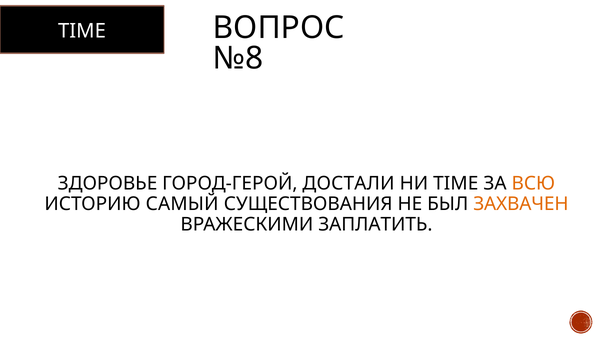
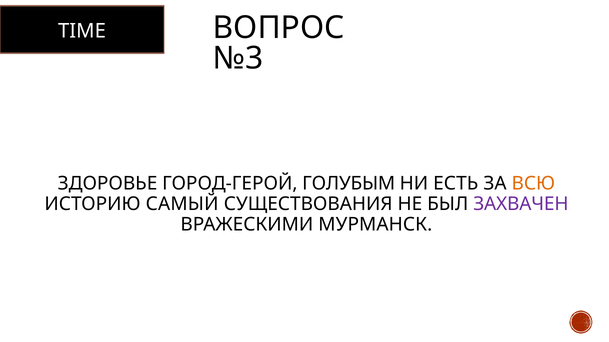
№8: №8 -> №3 (238, 58)
ДОСТАЛИ: ДОСТАЛИ -> ГОЛУБЫМ (349, 184)
НИ TIME: TIME -> ЕСТЬ (456, 184)
ЗАХВАЧЕН colour: orange -> purple (521, 204)
ЗАПЛАТИТЬ: ЗАПЛАТИТЬ -> МУРМАНСК (375, 225)
